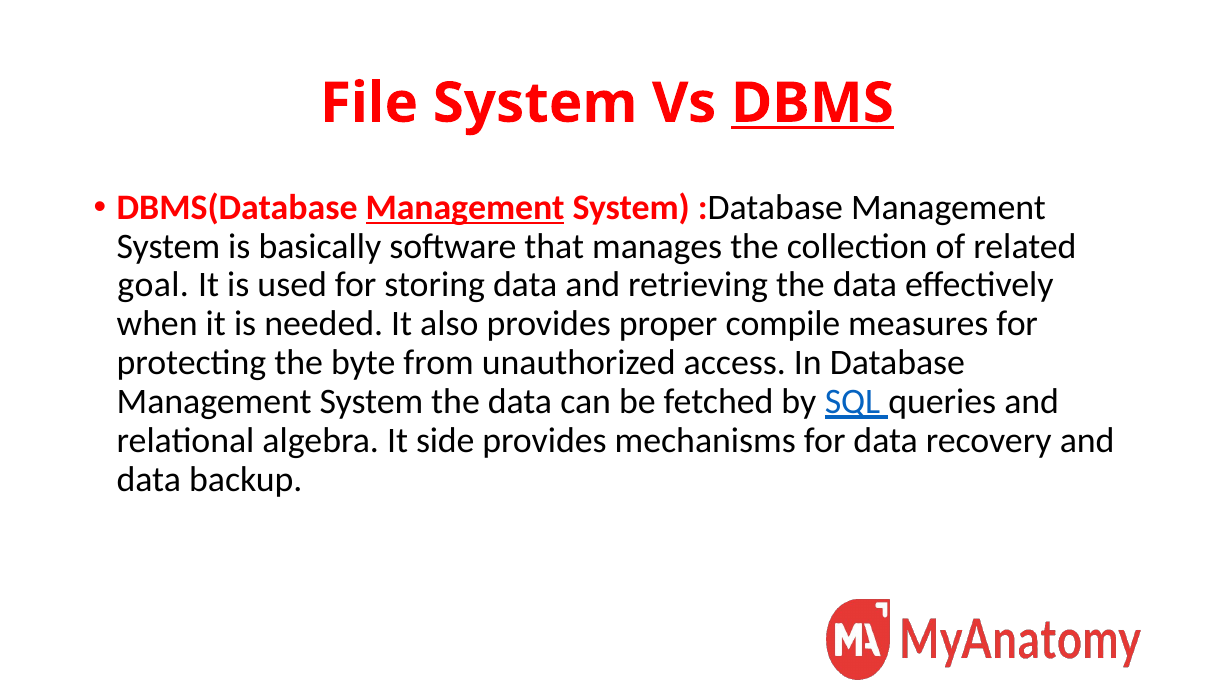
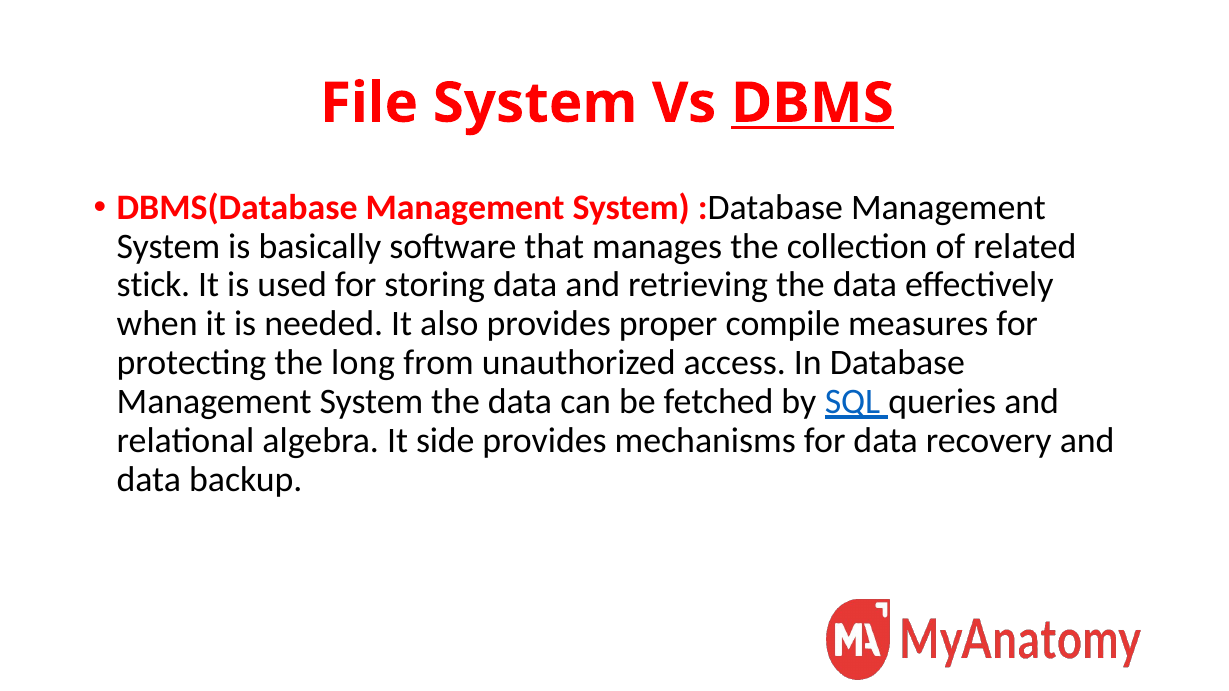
Management underline: present -> none (465, 208)
goal: goal -> stick (153, 285)
byte: byte -> long (363, 363)
